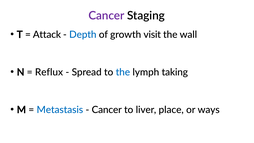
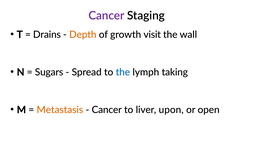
Attack: Attack -> Drains (47, 35)
Depth colour: blue -> orange (83, 35)
Reflux: Reflux -> Sugars (49, 72)
Metastasis colour: blue -> orange (60, 110)
place: place -> upon (171, 110)
ways: ways -> open (209, 110)
